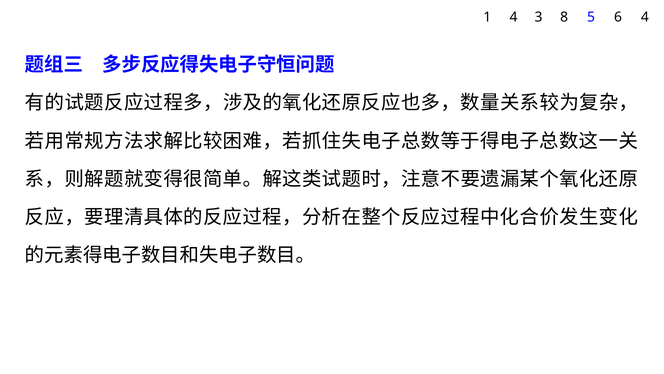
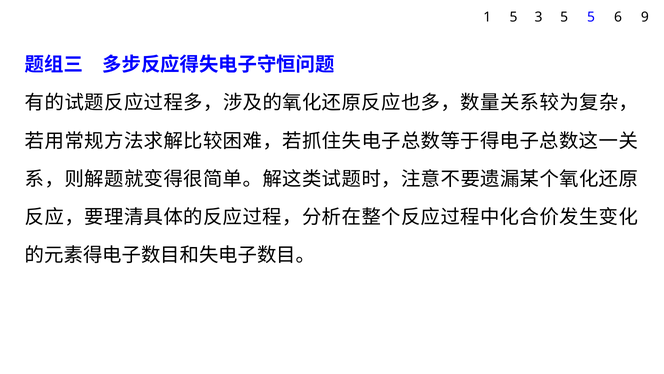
1 4: 4 -> 5 (514, 17)
3 8: 8 -> 5 (564, 17)
6 4: 4 -> 9 (645, 17)
